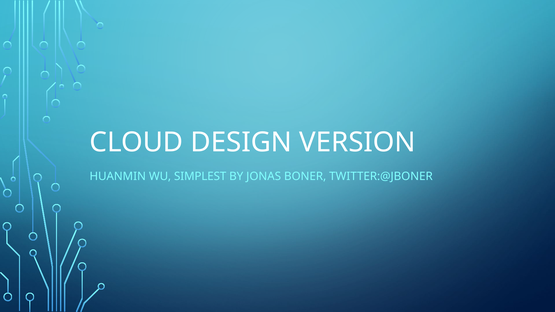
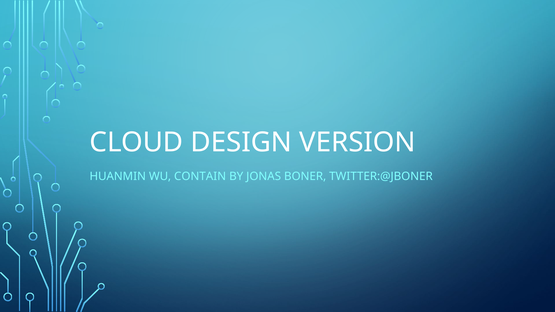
SIMPLEST: SIMPLEST -> CONTAIN (200, 177)
